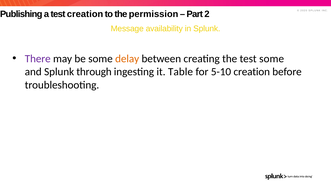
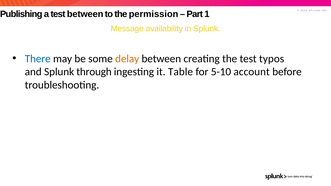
test creation: creation -> between (85, 14)
2: 2 -> 1 (207, 14)
There colour: purple -> blue (38, 59)
test some: some -> typos (272, 59)
5-10 creation: creation -> account (252, 72)
